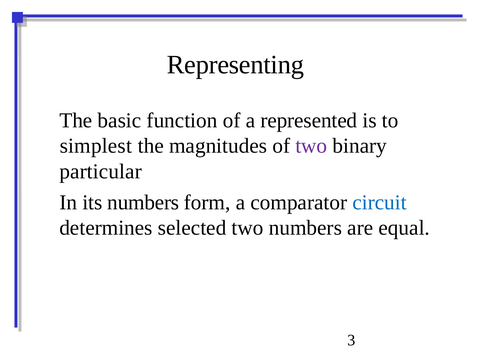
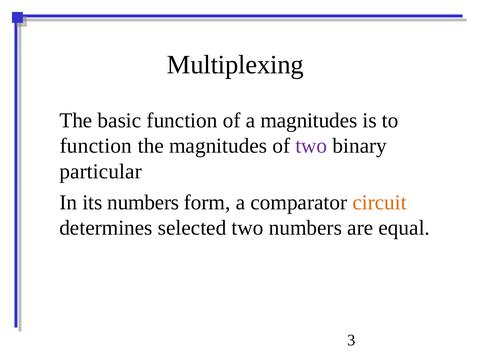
Representing: Representing -> Multiplexing (235, 65)
a represented: represented -> magnitudes (309, 120)
simplest: simplest -> function (96, 146)
circuit colour: blue -> orange (380, 202)
